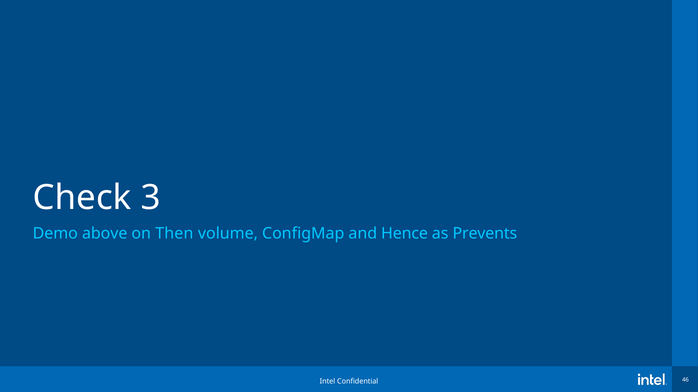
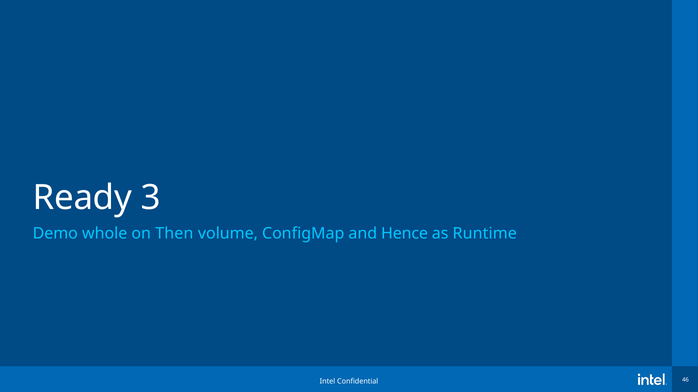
Check: Check -> Ready (82, 198)
above: above -> whole (105, 234)
Prevents: Prevents -> Runtime (485, 234)
